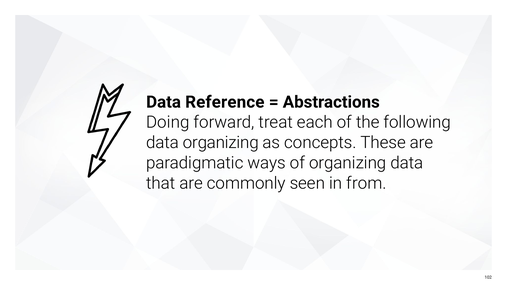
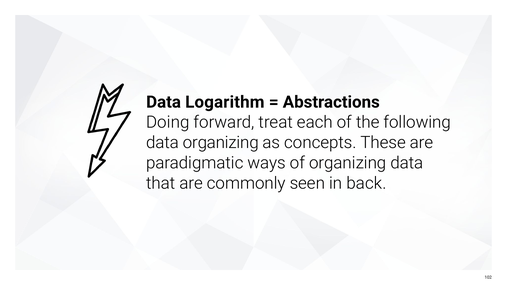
Reference: Reference -> Logarithm (225, 102)
from: from -> back (366, 183)
